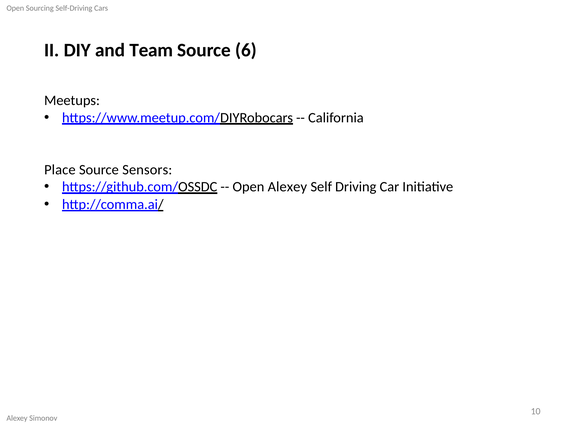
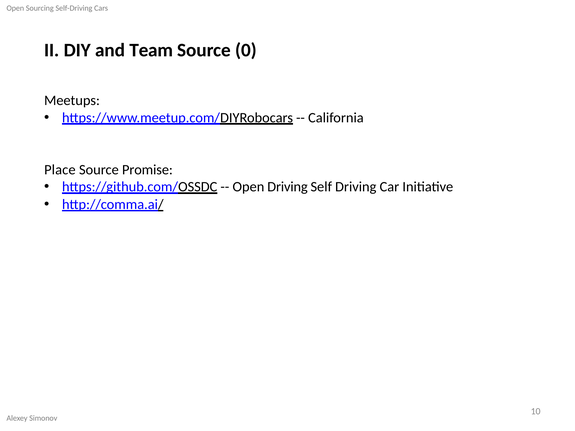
6: 6 -> 0 (246, 50)
Sensors: Sensors -> Promise (147, 170)
Open Alexey: Alexey -> Driving (288, 187)
